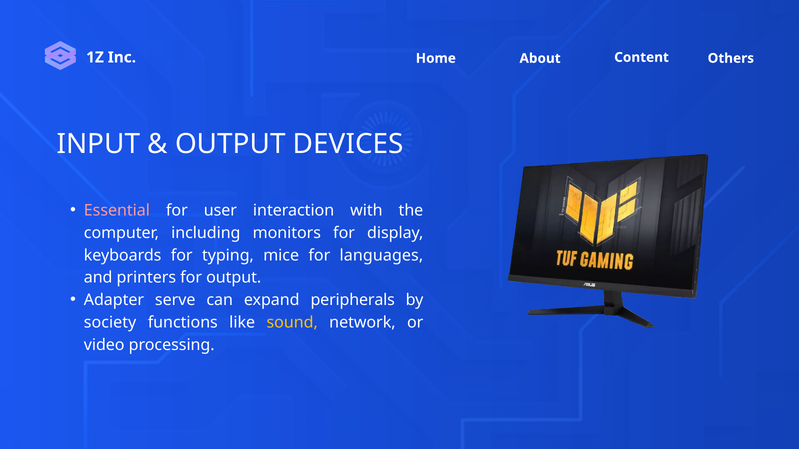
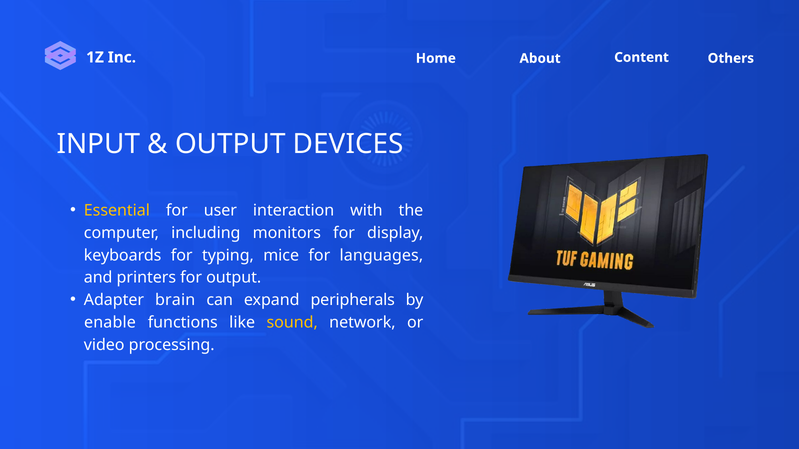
Essential colour: pink -> yellow (117, 211)
serve: serve -> brain (175, 300)
society: society -> enable (110, 323)
